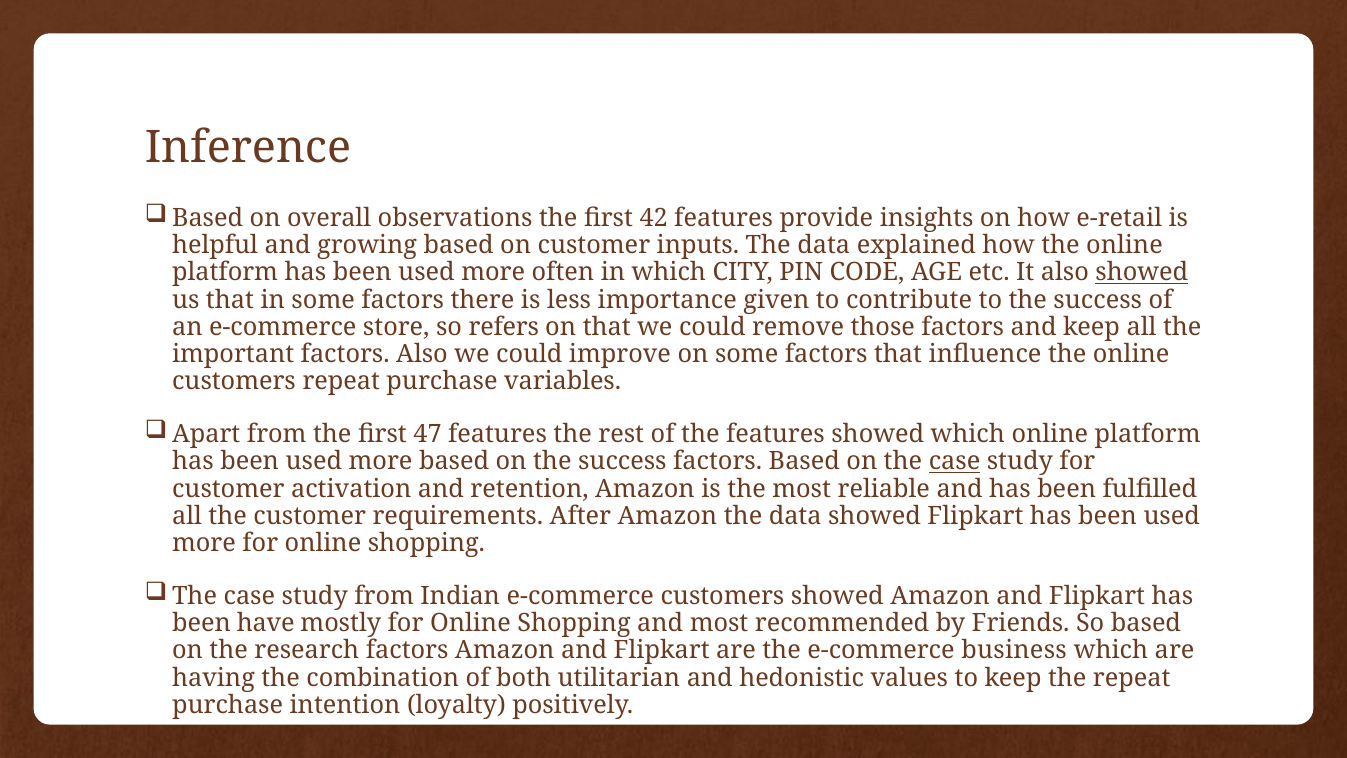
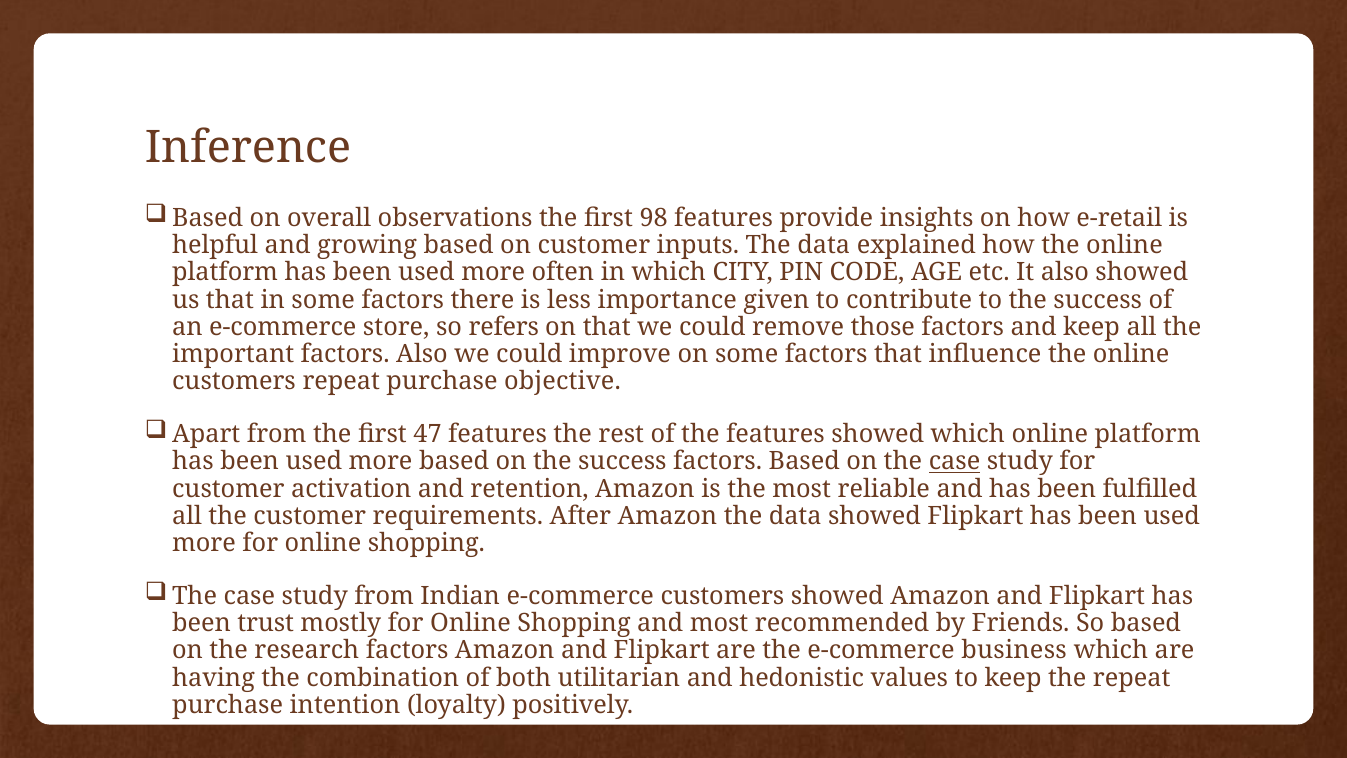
42: 42 -> 98 (654, 218)
showed underline: present -> none (1142, 272)
variables: variables -> objective (562, 382)
have: have -> trust (266, 623)
